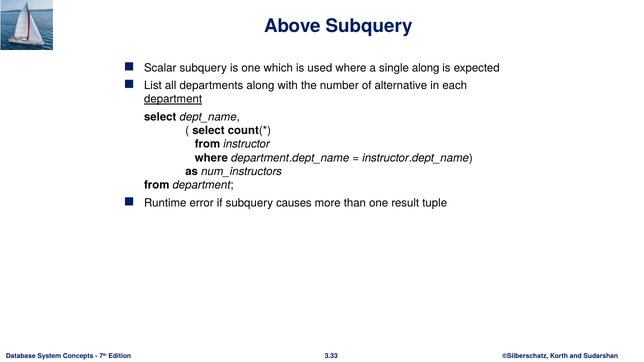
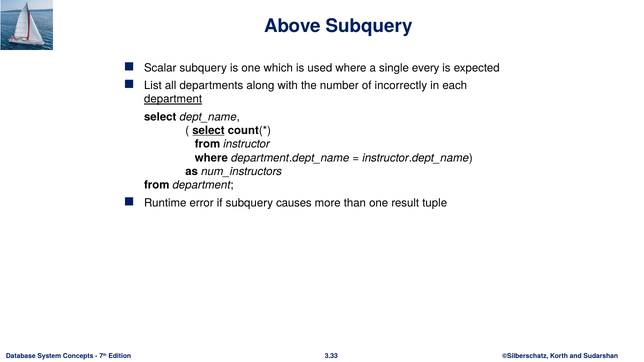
single along: along -> every (426, 68)
alternative: alternative -> incorrectly (401, 86)
select underline: none -> present (208, 131)
